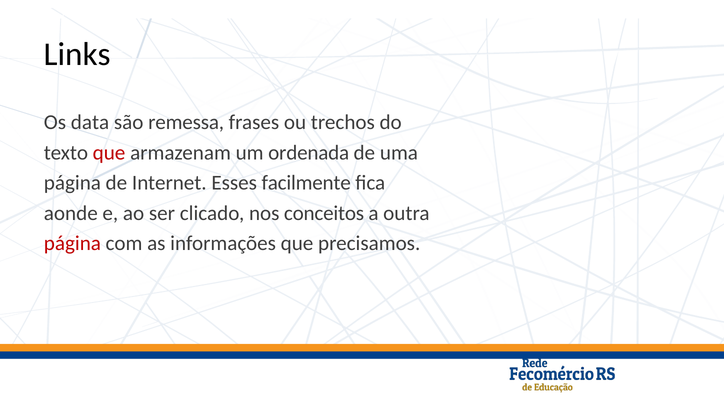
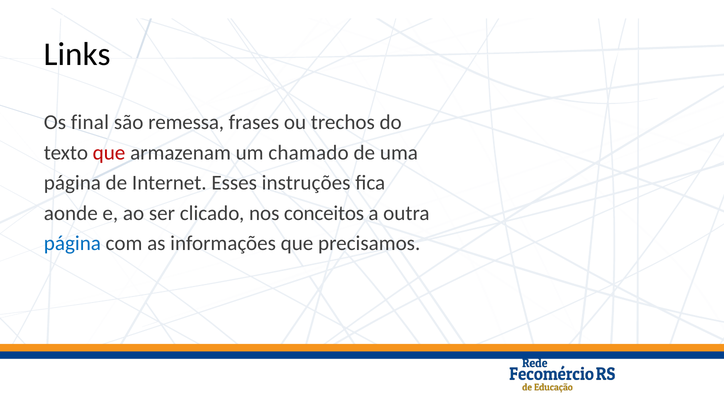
data: data -> final (90, 122)
ordenada: ordenada -> chamado (309, 153)
facilmente: facilmente -> instruções (306, 183)
página colour: red -> blue (72, 244)
